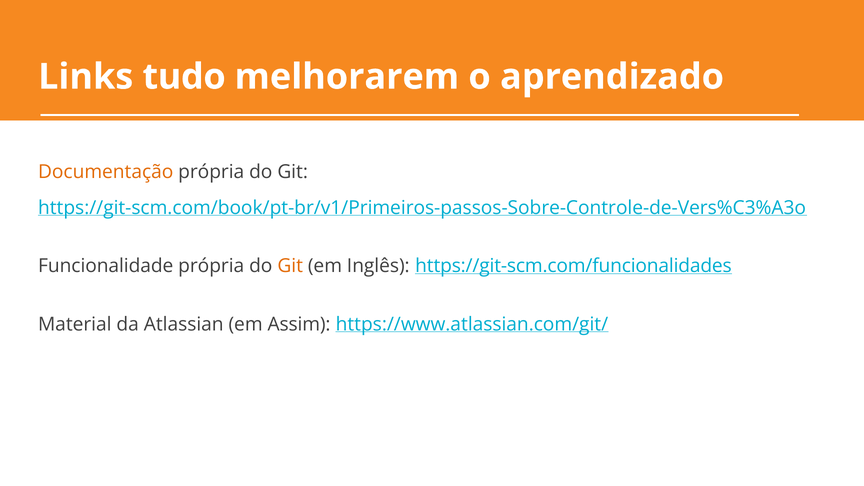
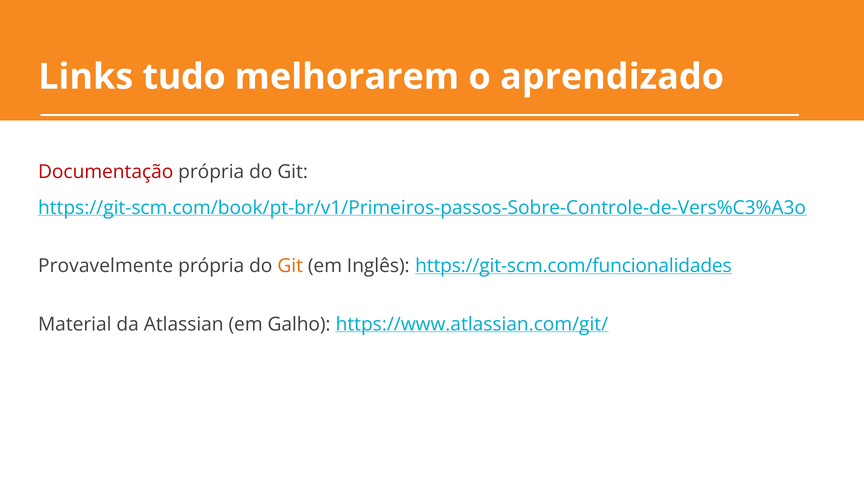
Documentação colour: orange -> red (106, 172)
Funcionalidade: Funcionalidade -> Provavelmente (106, 266)
Assim: Assim -> Galho (299, 324)
